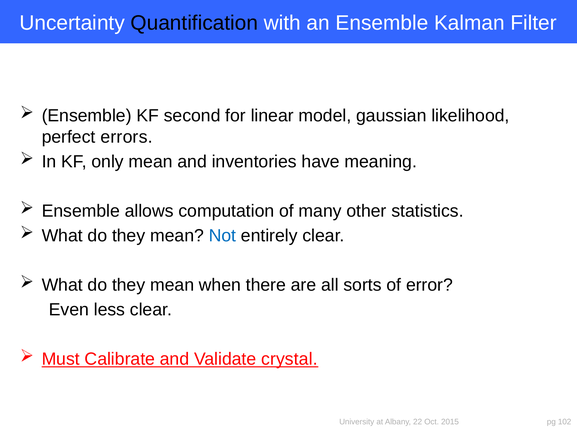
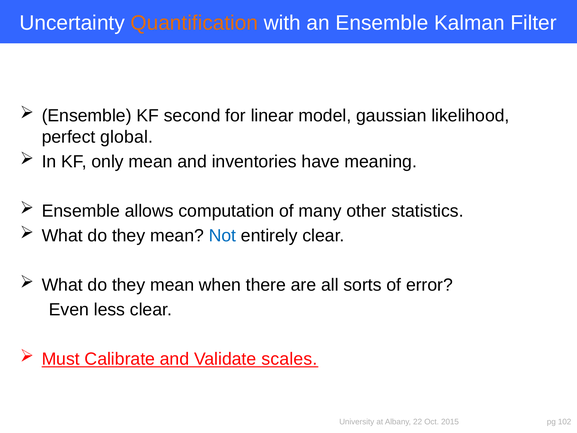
Quantification colour: black -> orange (194, 23)
errors: errors -> global (127, 137)
crystal: crystal -> scales (289, 359)
